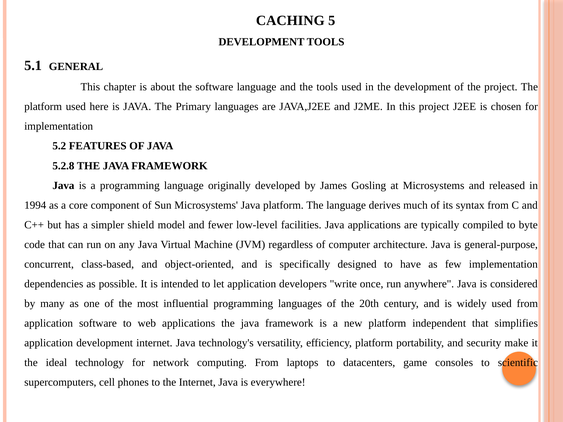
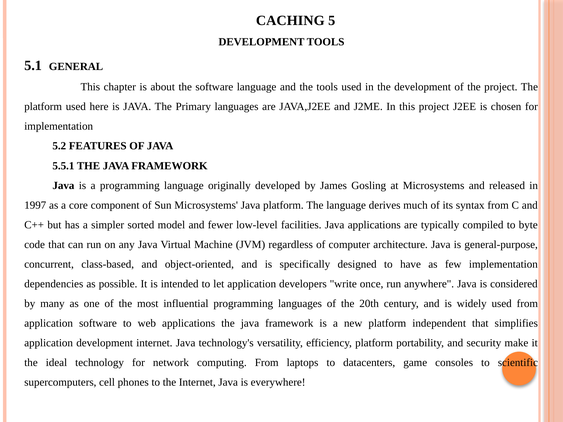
5.2.8: 5.2.8 -> 5.5.1 (63, 166)
1994: 1994 -> 1997 (35, 205)
shield: shield -> sorted (141, 225)
